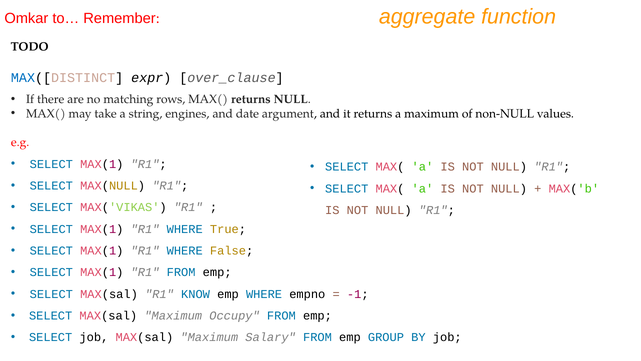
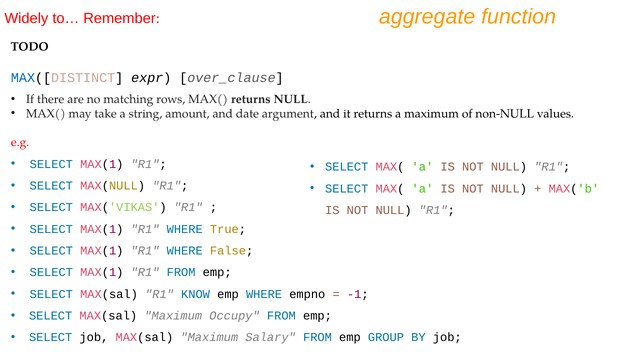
Omkar: Omkar -> Widely (26, 18)
engines: engines -> amount (188, 113)
